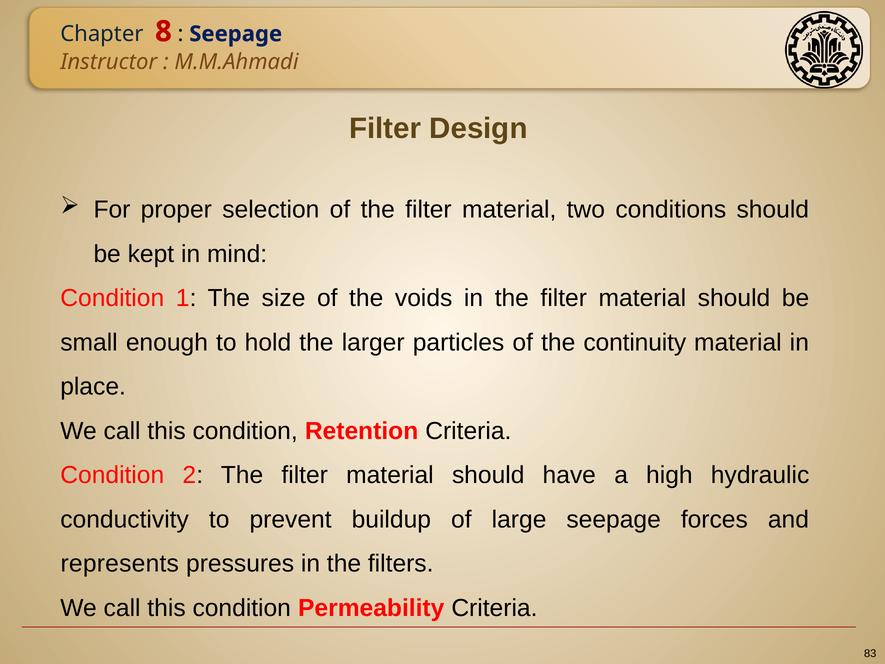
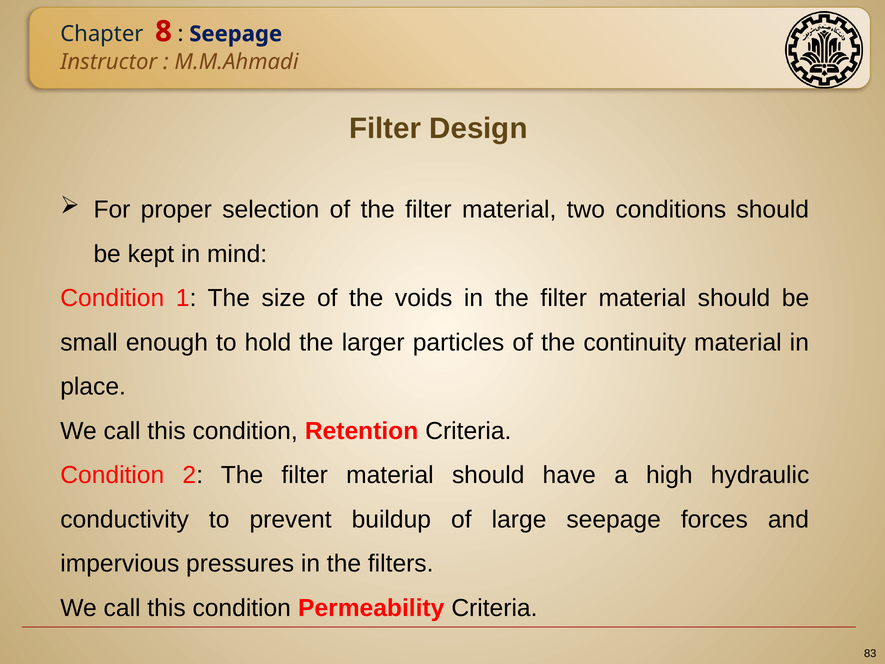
represents: represents -> impervious (120, 564)
